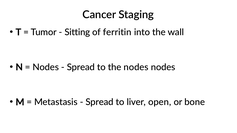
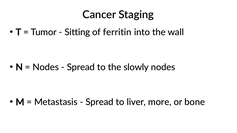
the nodes: nodes -> slowly (136, 67)
open: open -> more (160, 102)
